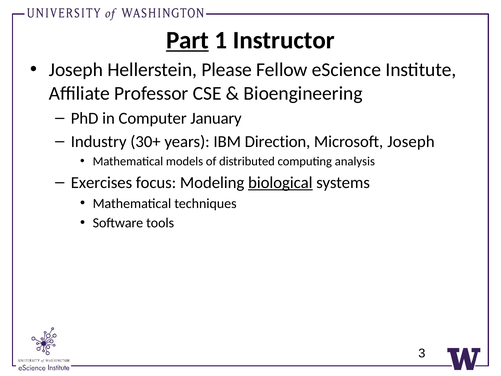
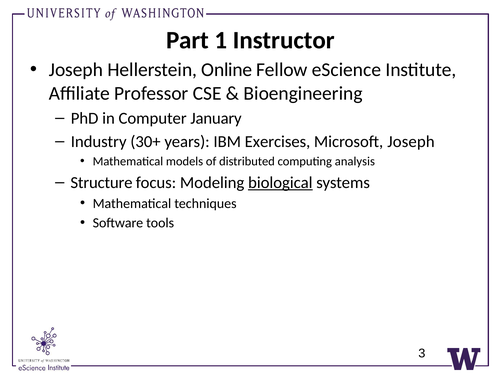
Part underline: present -> none (187, 40)
Please: Please -> Online (227, 70)
Direction: Direction -> Exercises (277, 141)
Exercises: Exercises -> Structure (102, 182)
